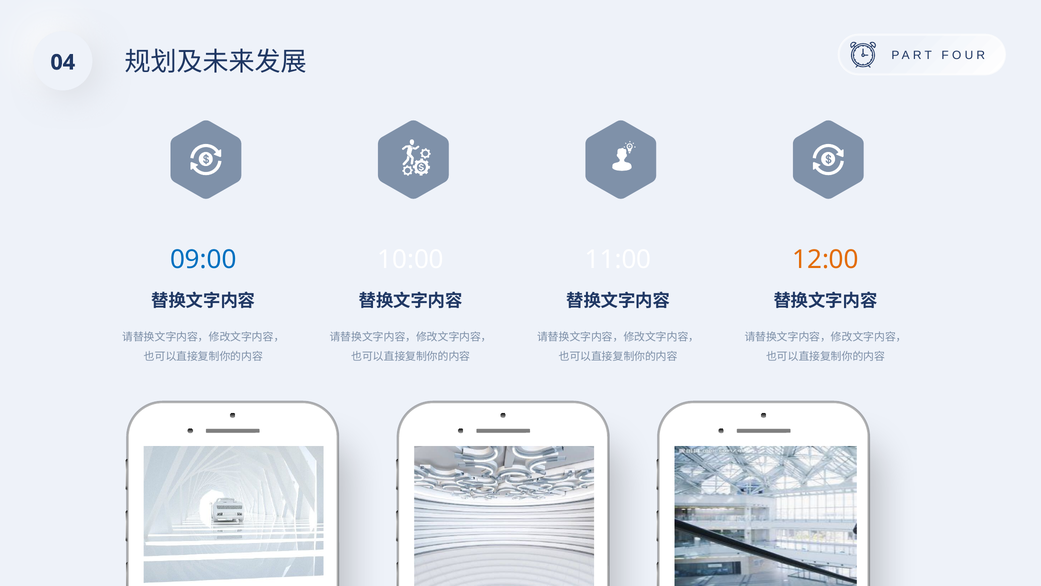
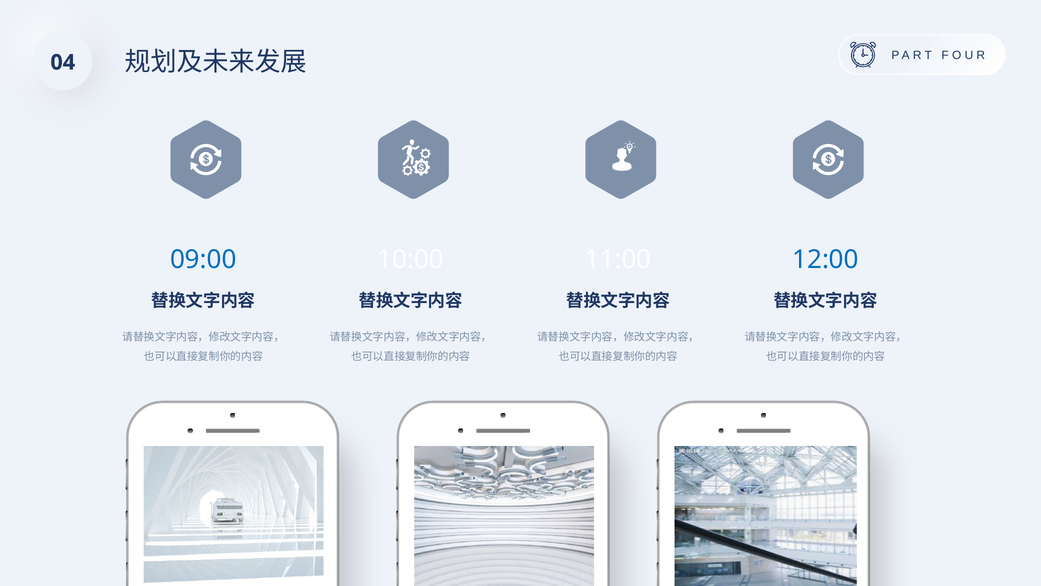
12:00 colour: orange -> blue (825, 259)
